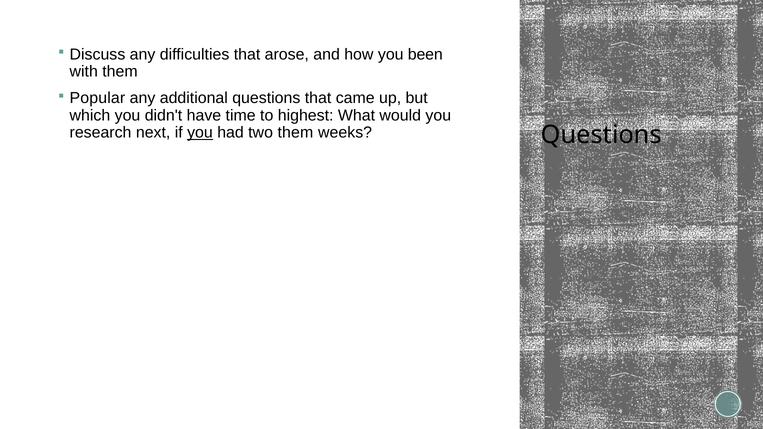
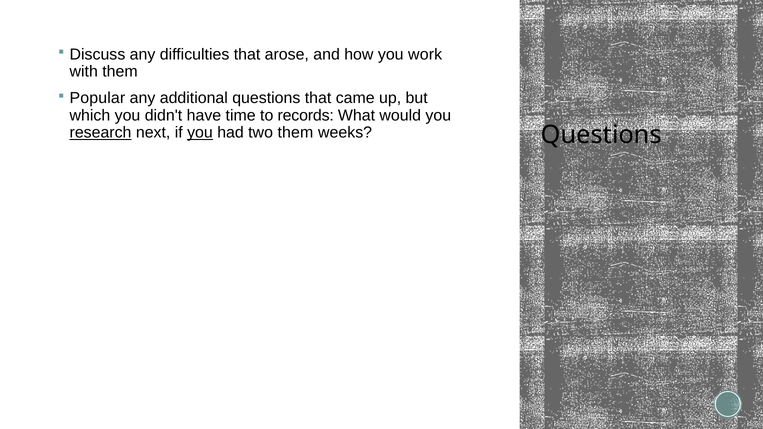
been: been -> work (425, 54)
highest: highest -> records (306, 115)
research underline: none -> present (101, 133)
